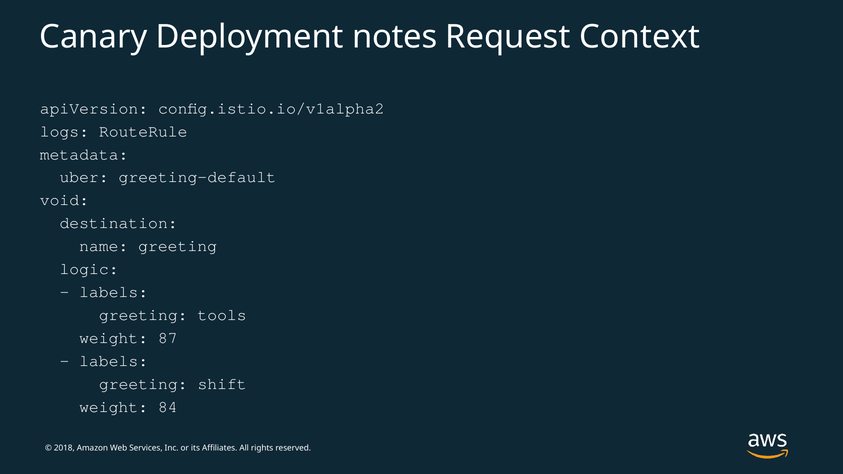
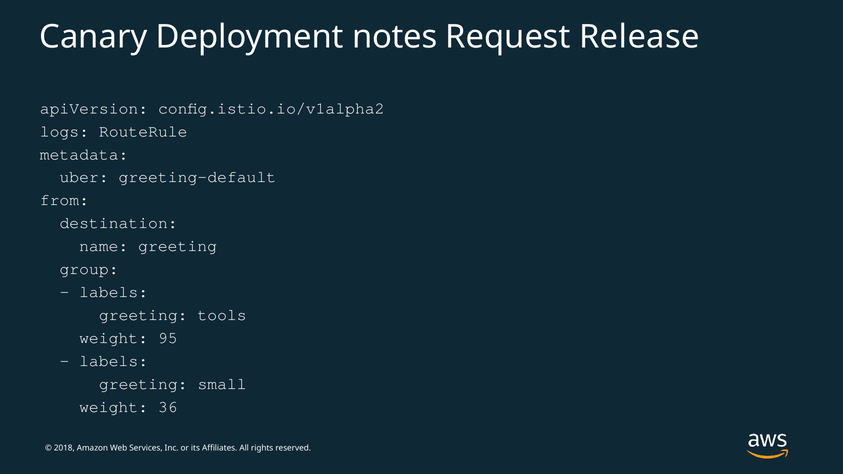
Context: Context -> Release (639, 37)
void: void -> from (64, 200)
logic: logic -> group (89, 269)
87: 87 -> 95 (168, 338)
shift: shift -> small (222, 384)
84: 84 -> 36 (168, 407)
